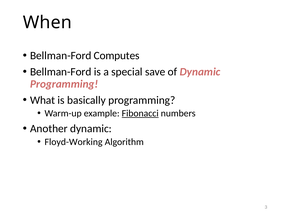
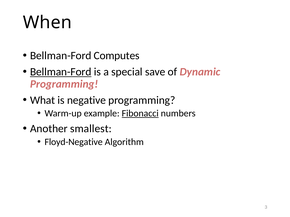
Bellman-Ford underline: none -> present (61, 72)
basically: basically -> negative (86, 100)
Another dynamic: dynamic -> smallest (91, 129)
Floyd-Working: Floyd-Working -> Floyd-Negative (74, 142)
